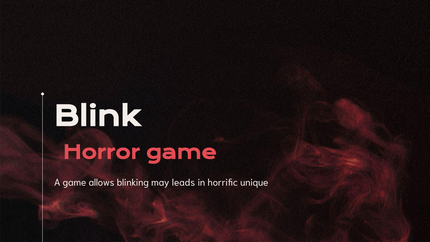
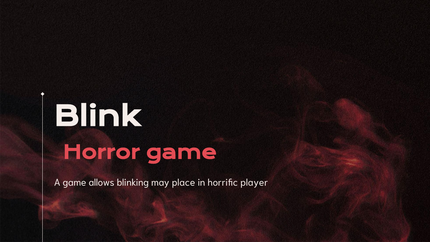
leads: leads -> place (183, 183)
unique: unique -> player (254, 183)
